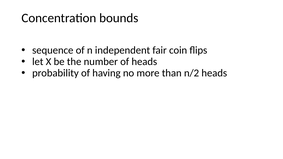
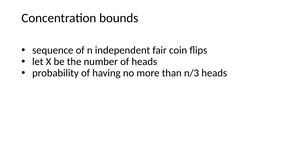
n/2: n/2 -> n/3 (192, 73)
